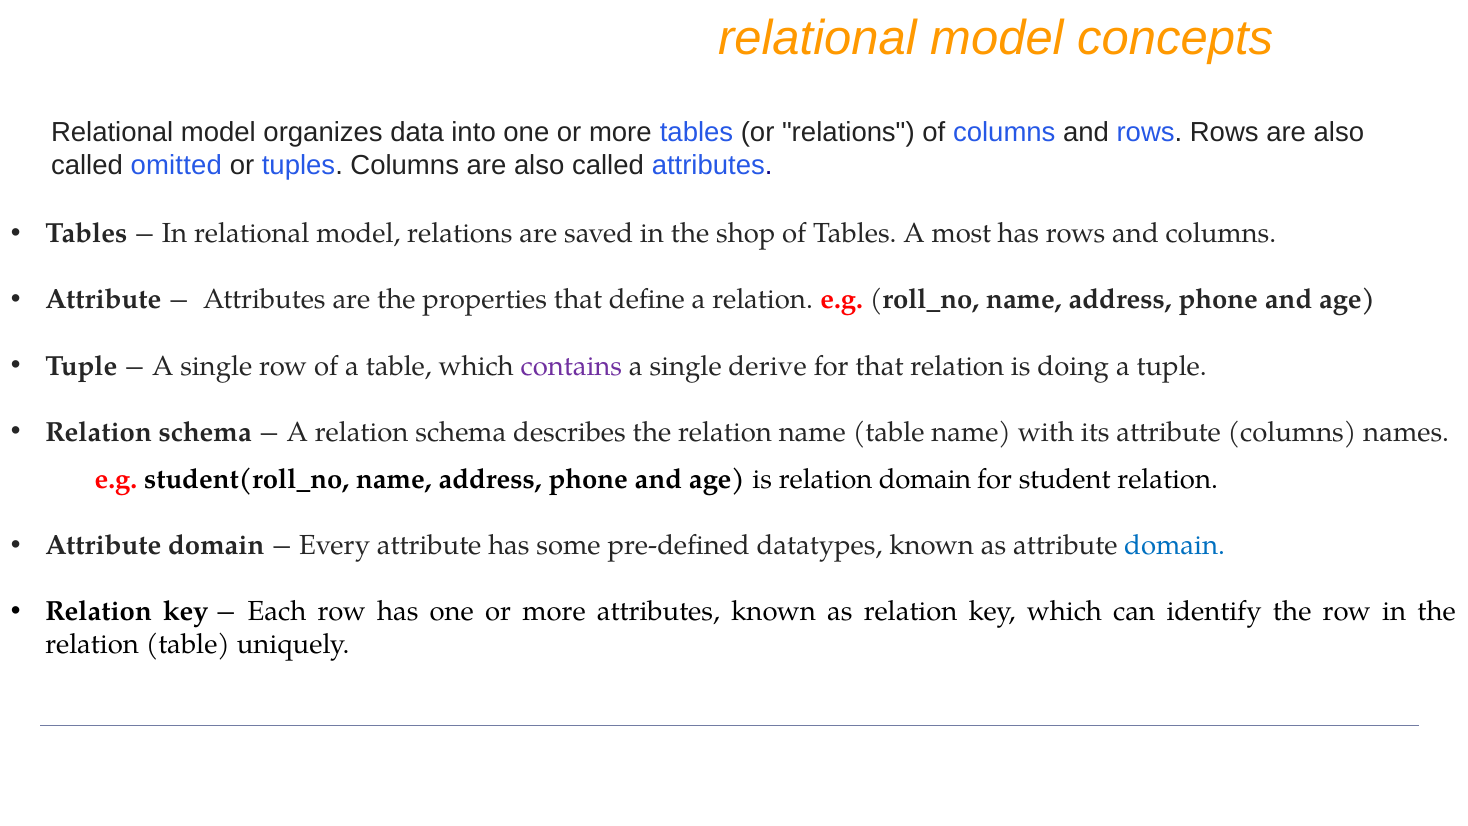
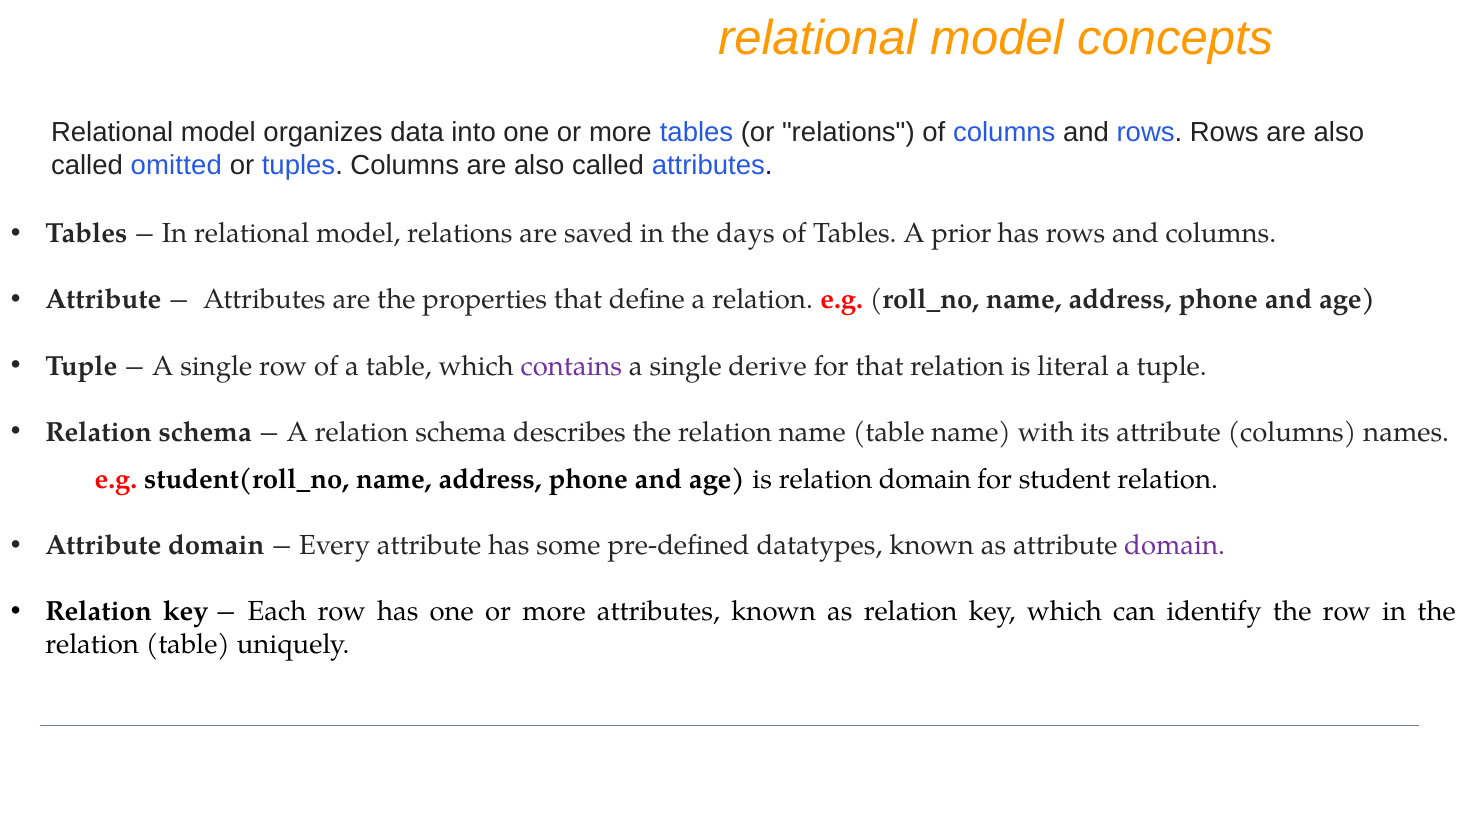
shop: shop -> days (746, 234)
most: most -> prior (961, 234)
doing: doing -> literal (1073, 366)
domain colour: blue -> purple (1175, 546)
